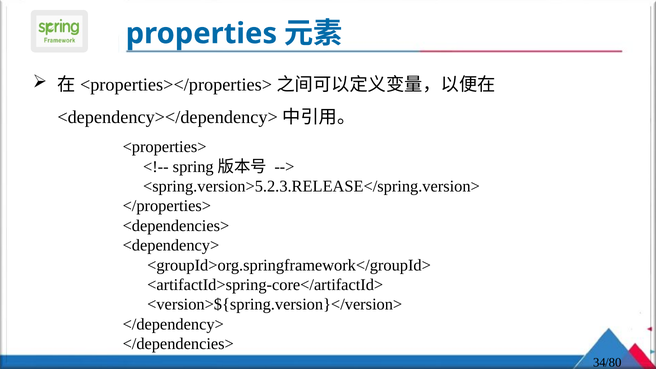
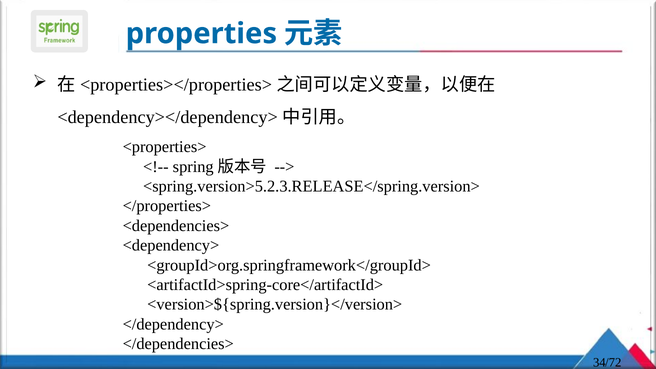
/80: /80 -> /72 (613, 363)
